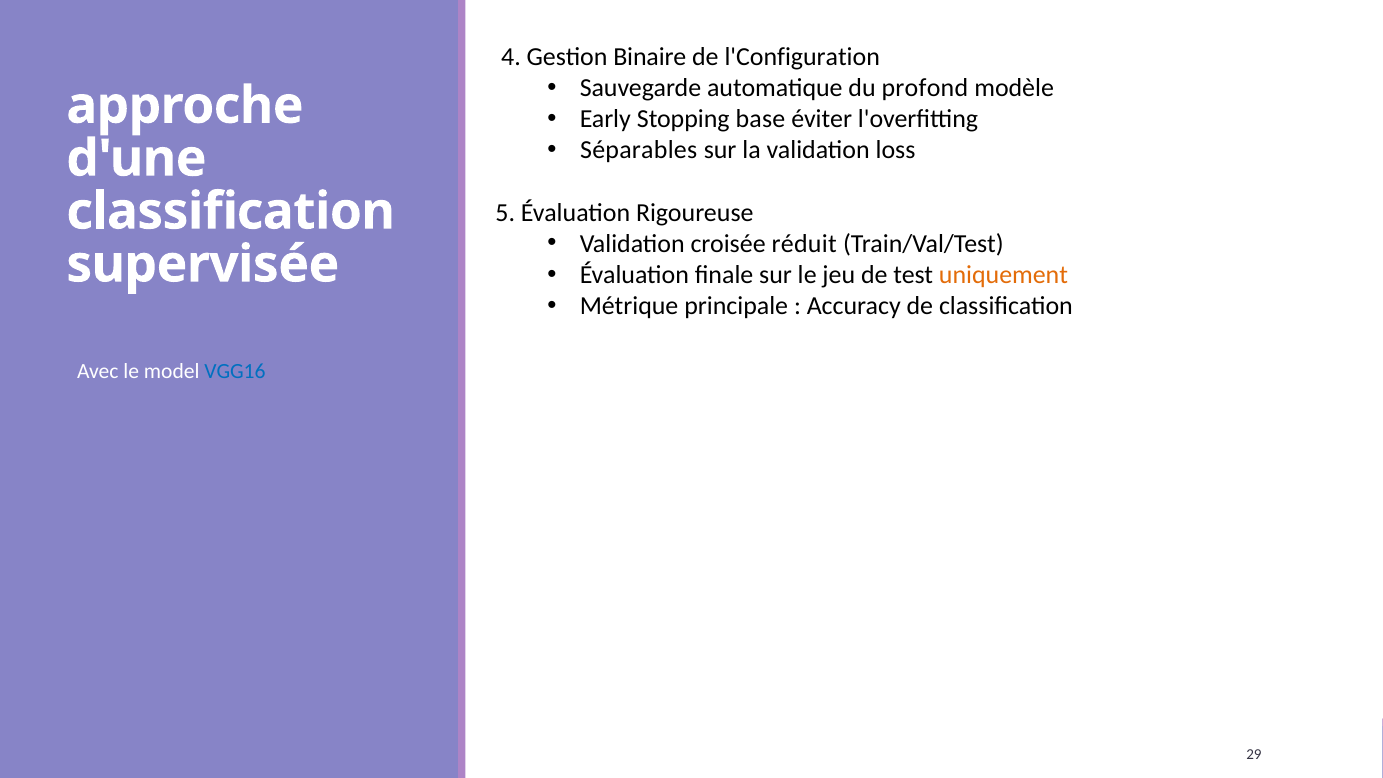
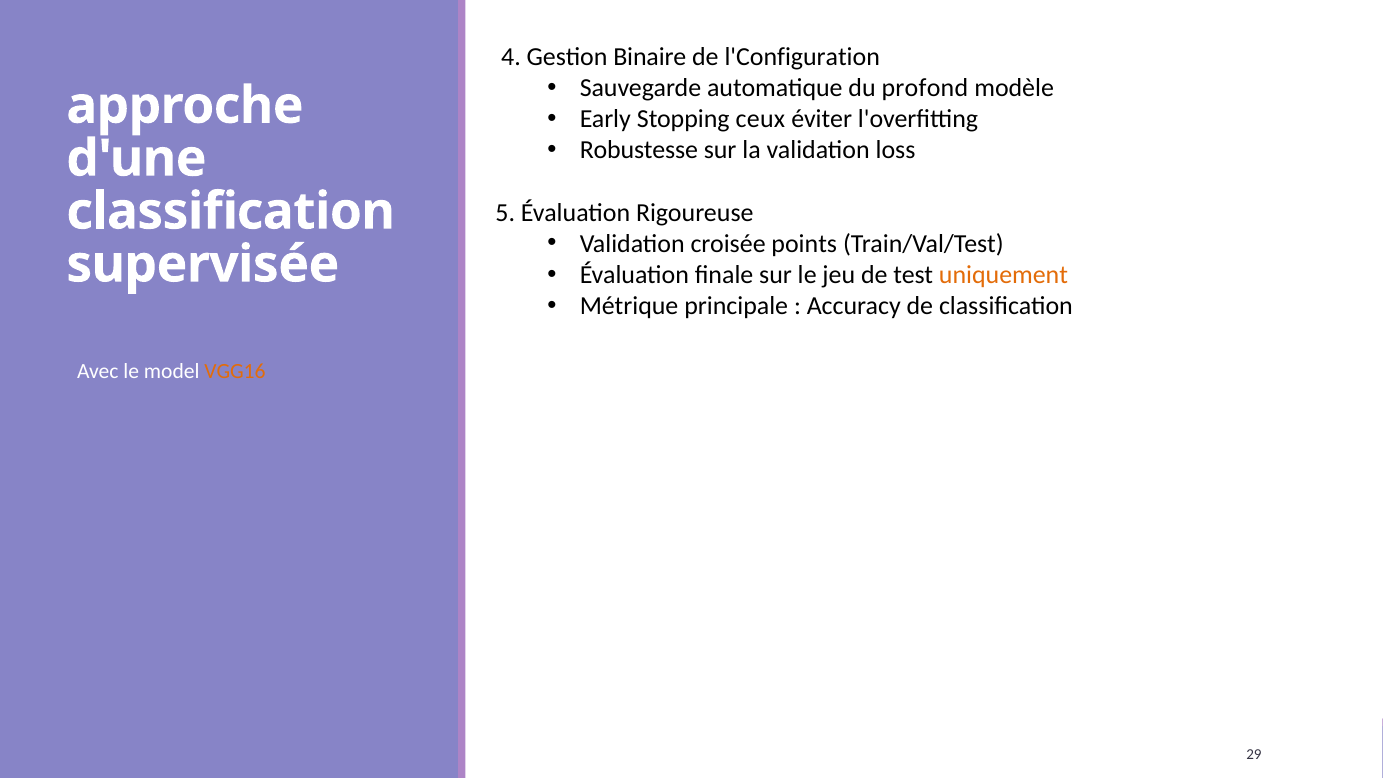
base: base -> ceux (760, 119)
Séparables: Séparables -> Robustesse (639, 150)
réduit: réduit -> points (804, 244)
VGG16 colour: blue -> orange (235, 371)
